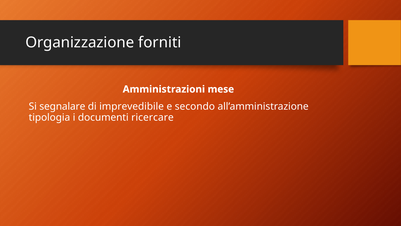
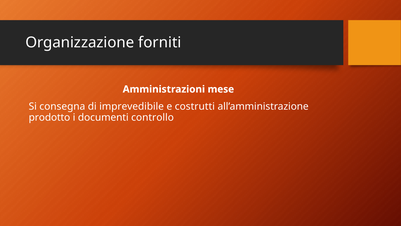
segnalare: segnalare -> consegna (62, 106)
secondo: secondo -> costrutti (195, 106)
tipologia: tipologia -> prodotto (49, 117)
ricercare: ricercare -> controllo (153, 117)
